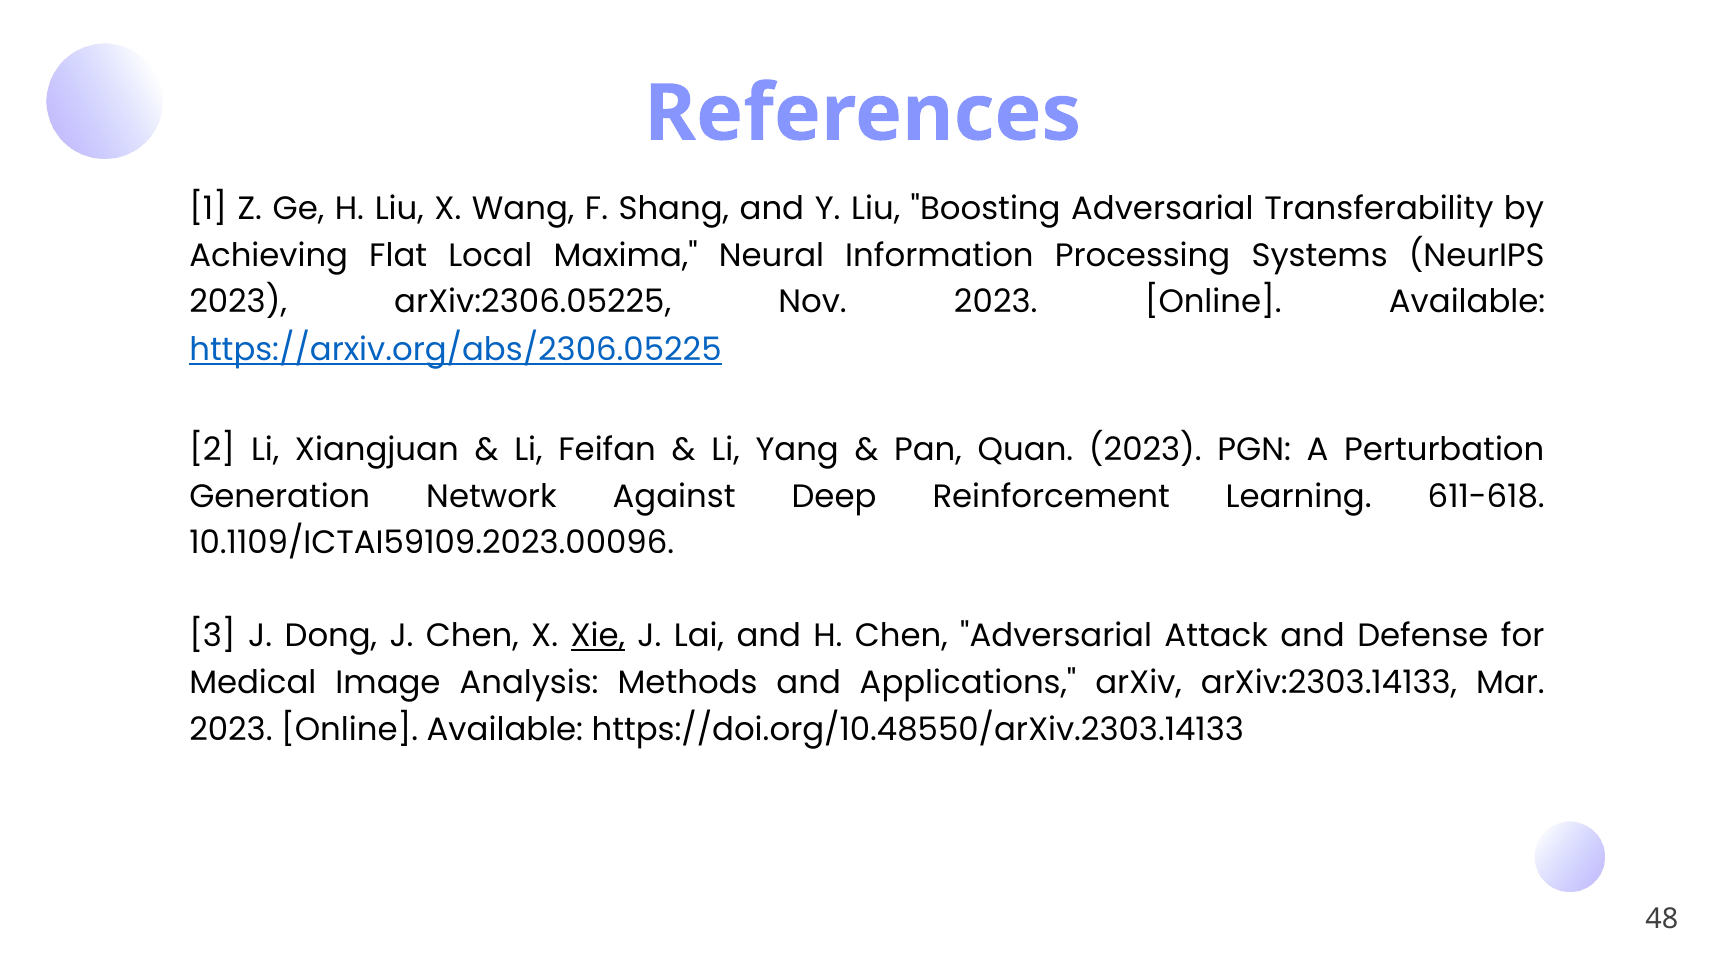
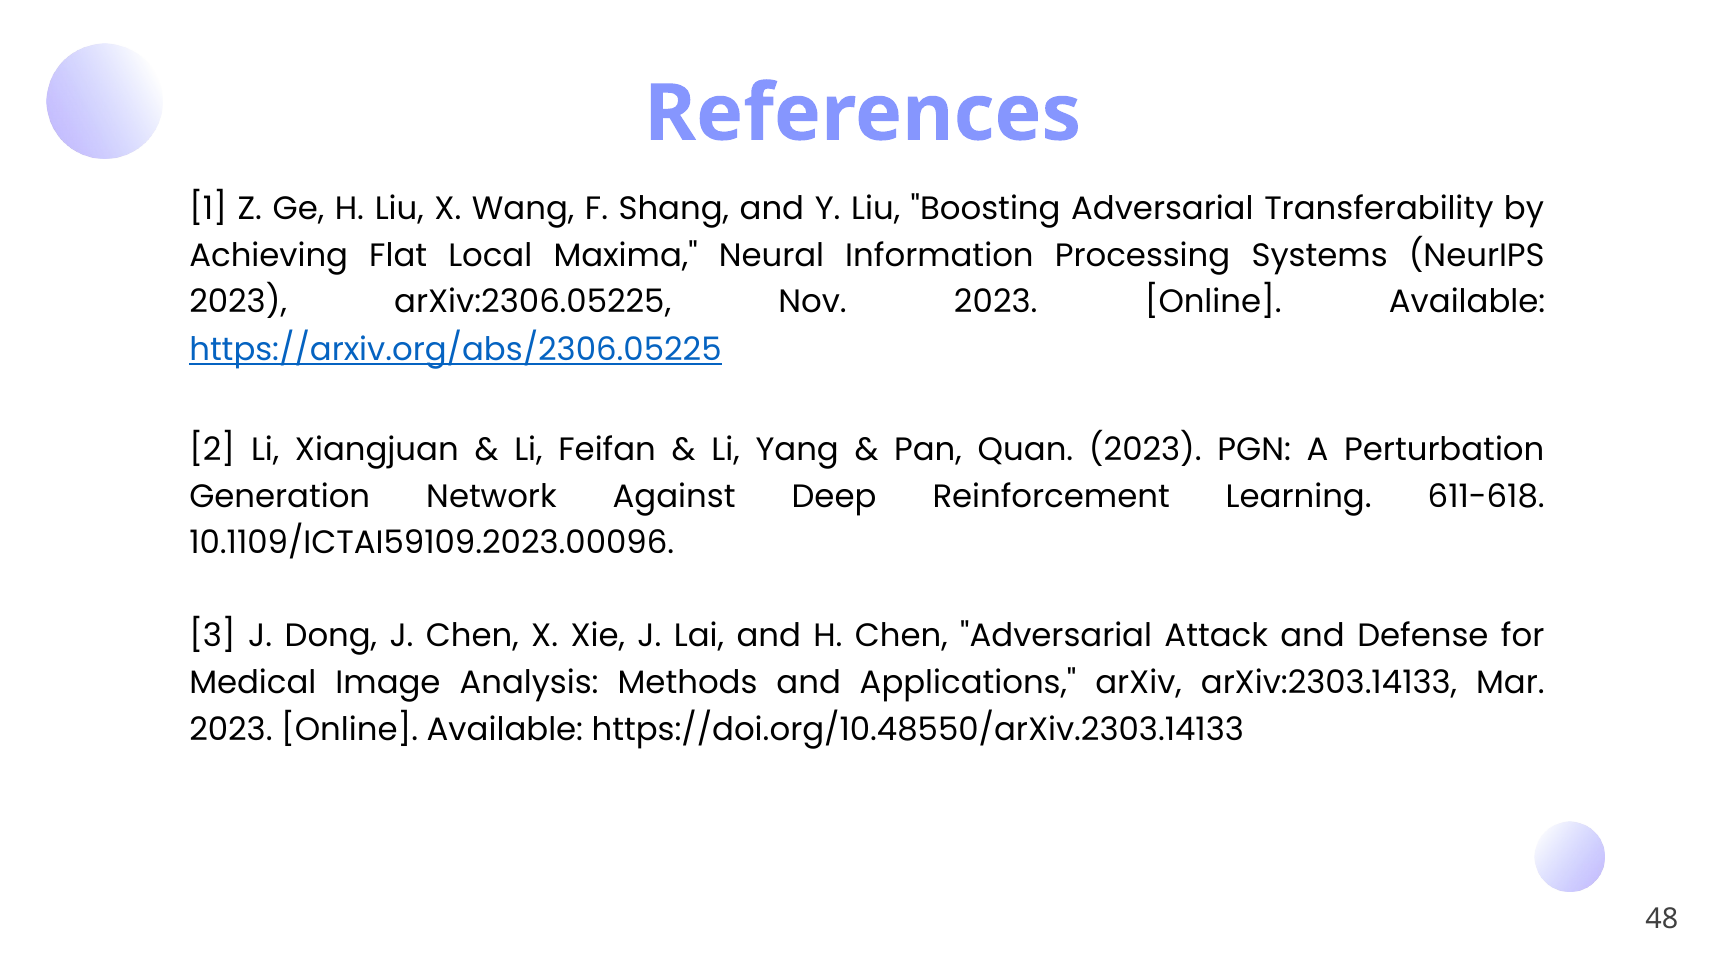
Xie underline: present -> none (598, 636)
